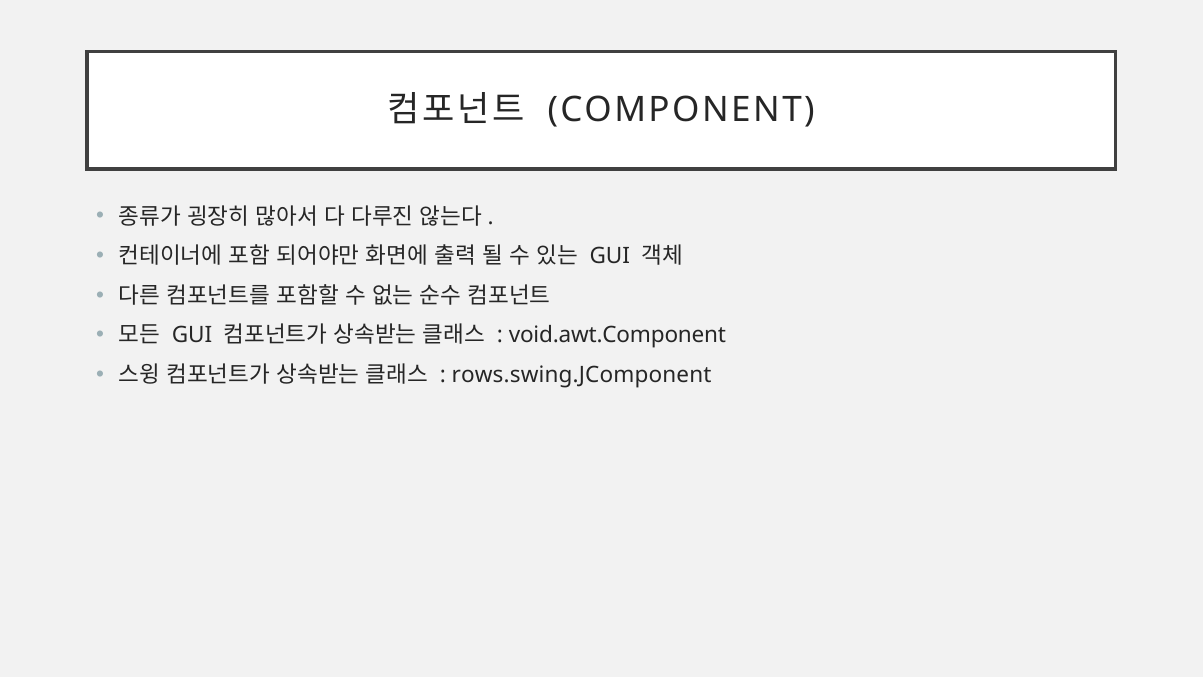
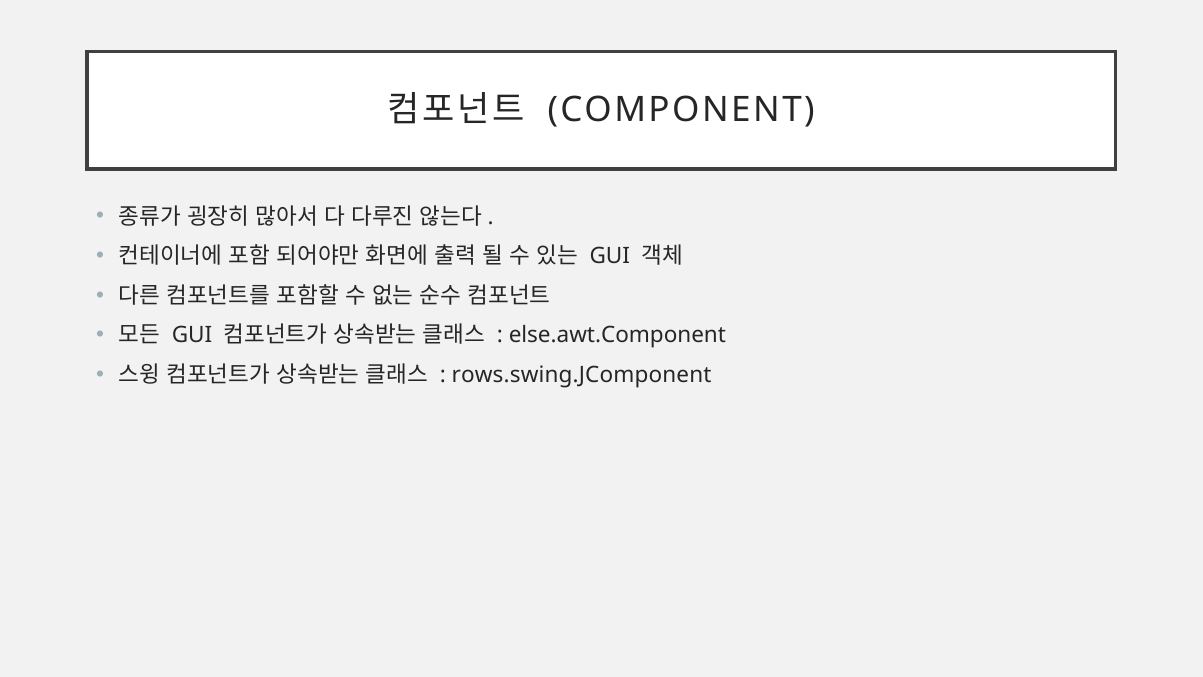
void.awt.Component: void.awt.Component -> else.awt.Component (617, 335)
